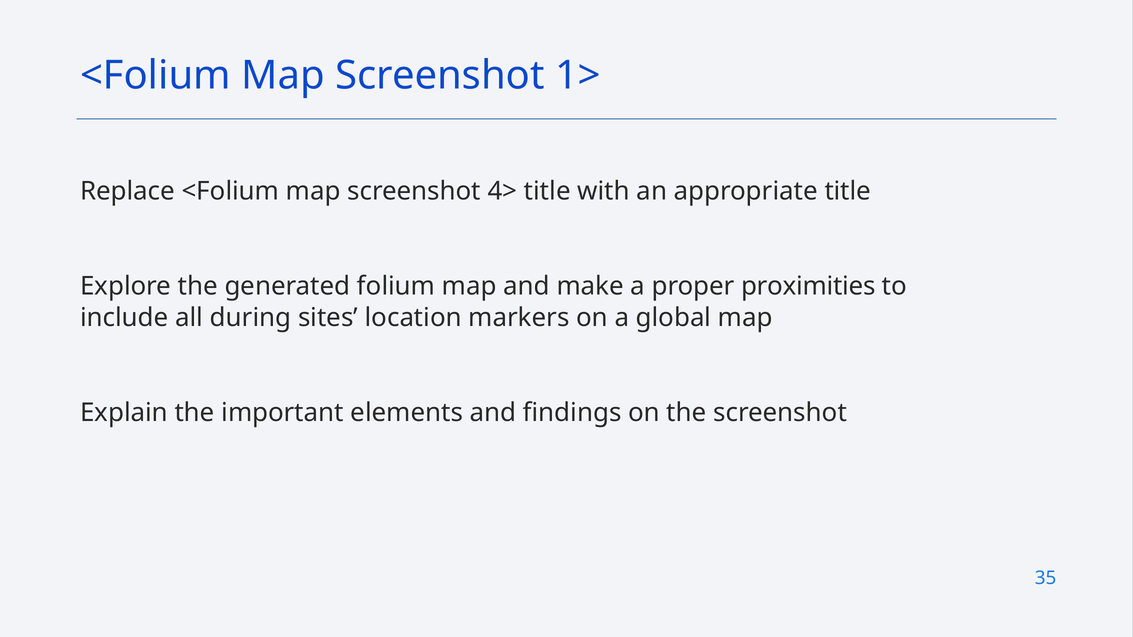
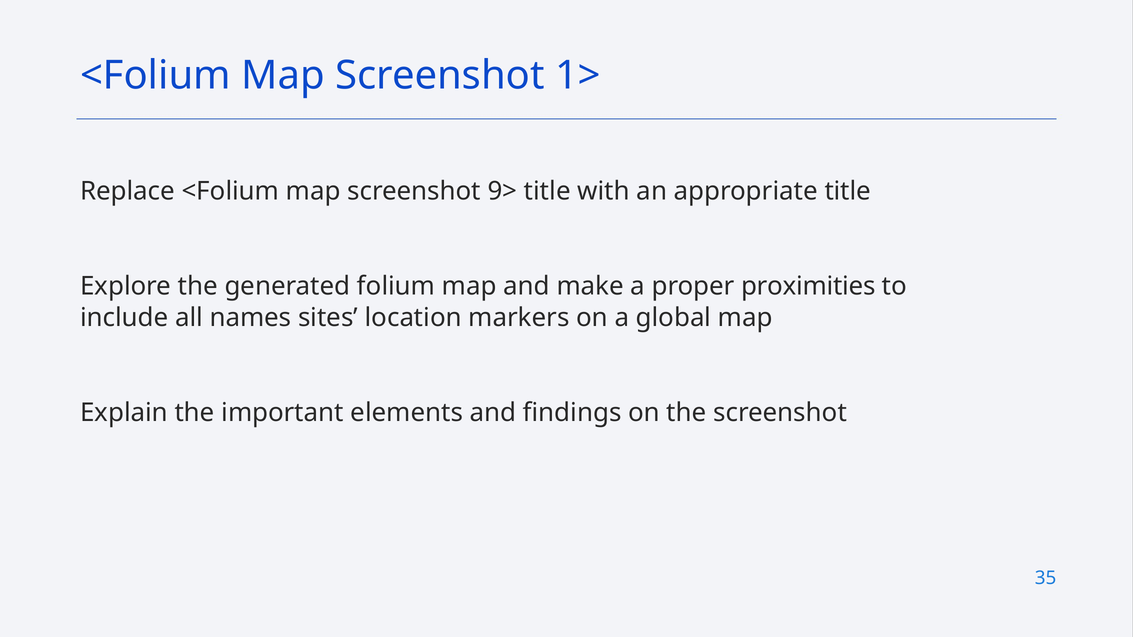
4>: 4> -> 9> (502, 191)
during: during -> names (251, 318)
